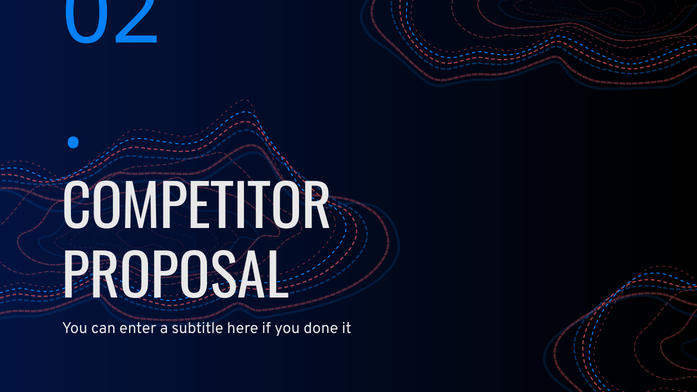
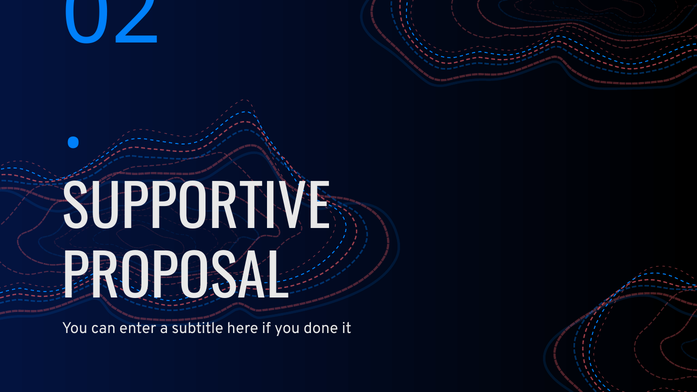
COMPETITOR: COMPETITOR -> SUPPORTIVE (196, 209)
